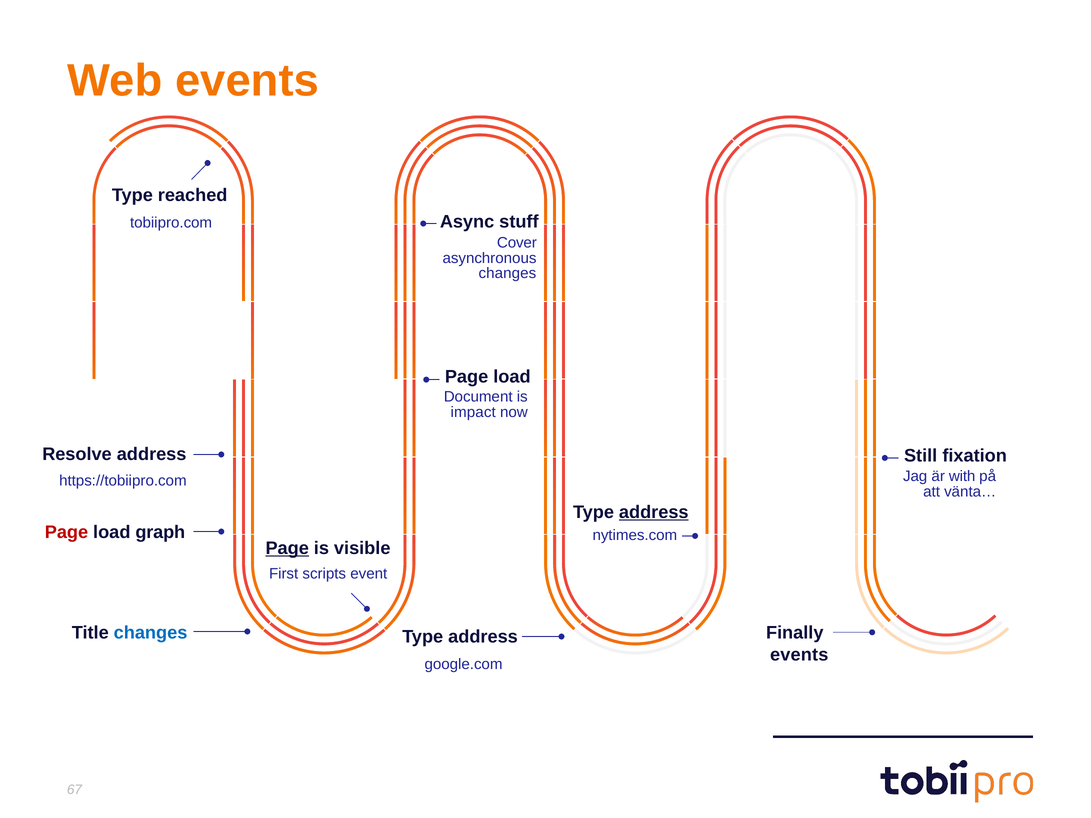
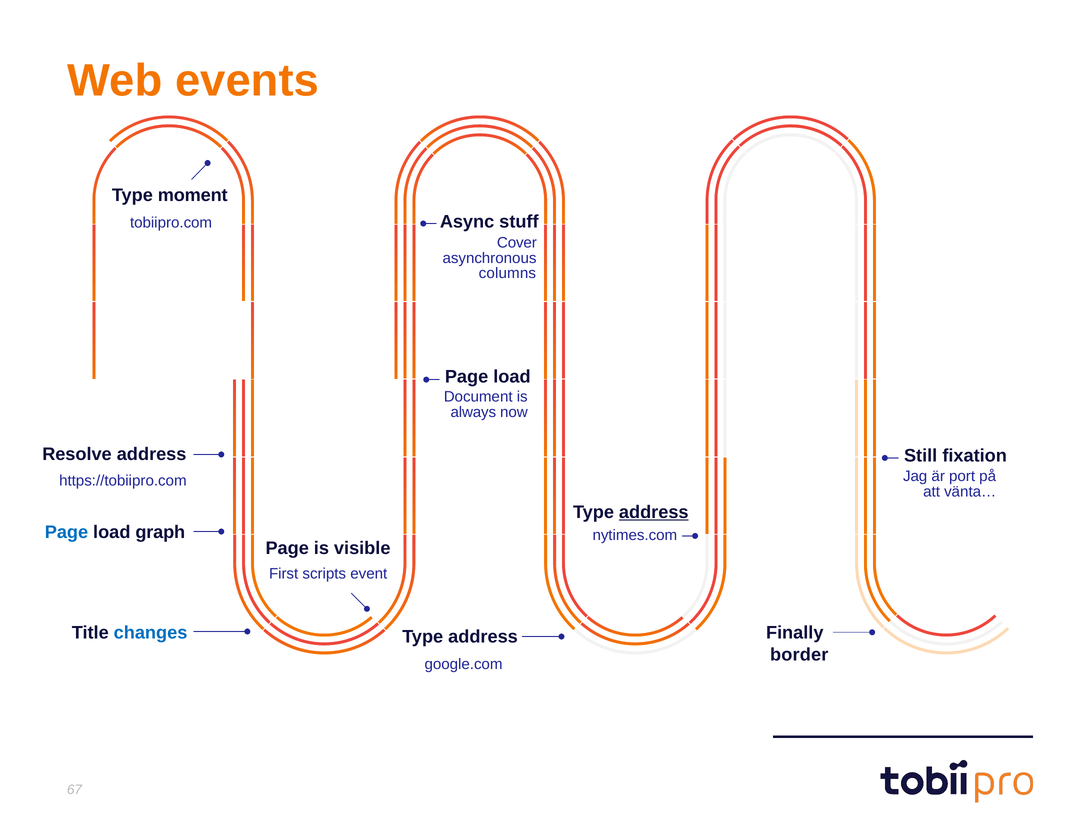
reached: reached -> moment (193, 195)
changes: changes -> columns (507, 273)
impact: impact -> always (473, 412)
with: with -> port (962, 477)
Page colour: red -> blue (66, 533)
Page underline: present -> none (287, 548)
events: events -> border (799, 655)
